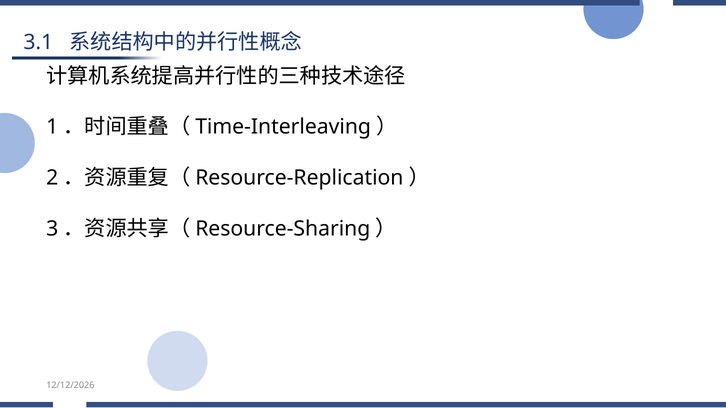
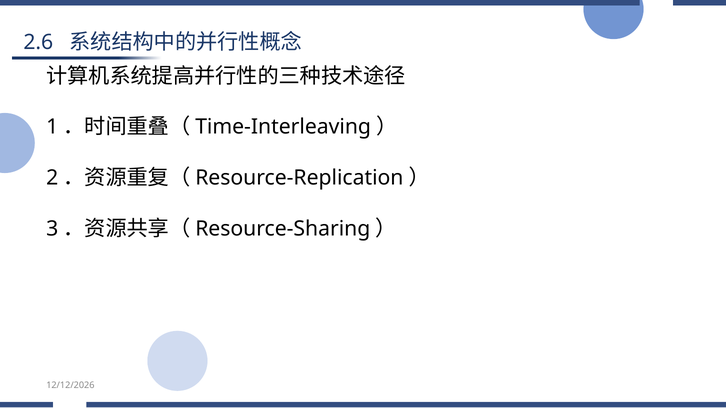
3.1: 3.1 -> 2.6 (38, 42)
